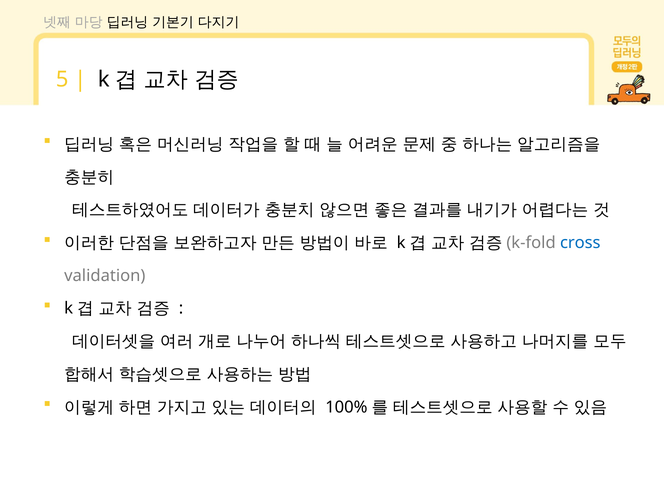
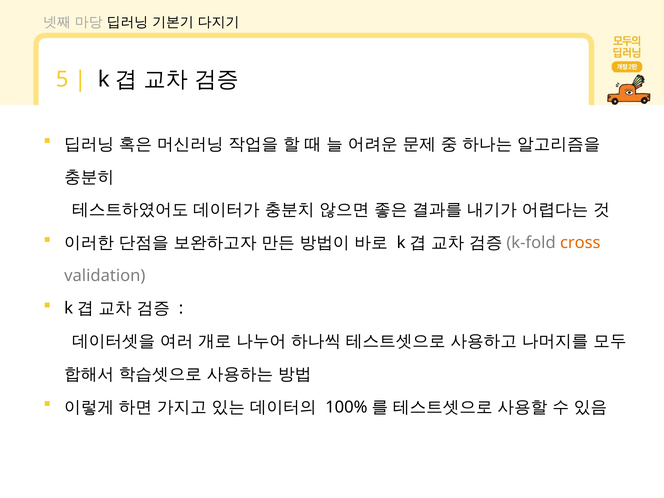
cross colour: blue -> orange (580, 243)
